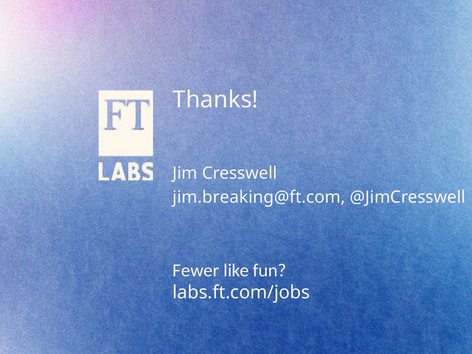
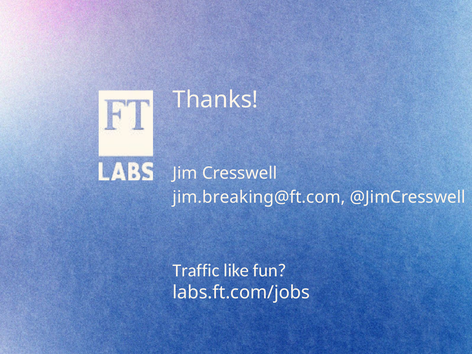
Fewer: Fewer -> Traffic (196, 270)
